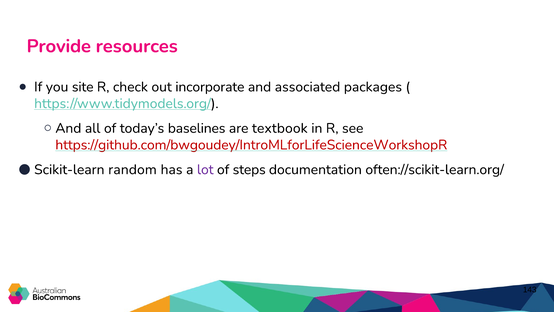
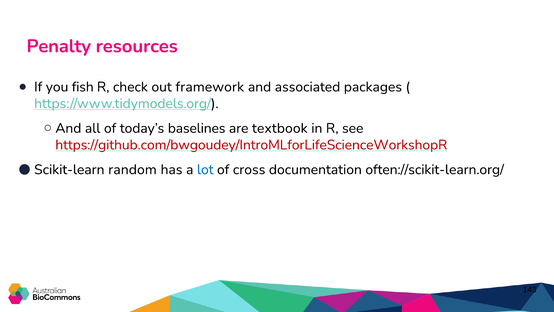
Provide: Provide -> Penalty (59, 46)
site: site -> fish (83, 87)
incorporate: incorporate -> framework (210, 87)
lot colour: purple -> blue (205, 169)
steps: steps -> cross (249, 169)
